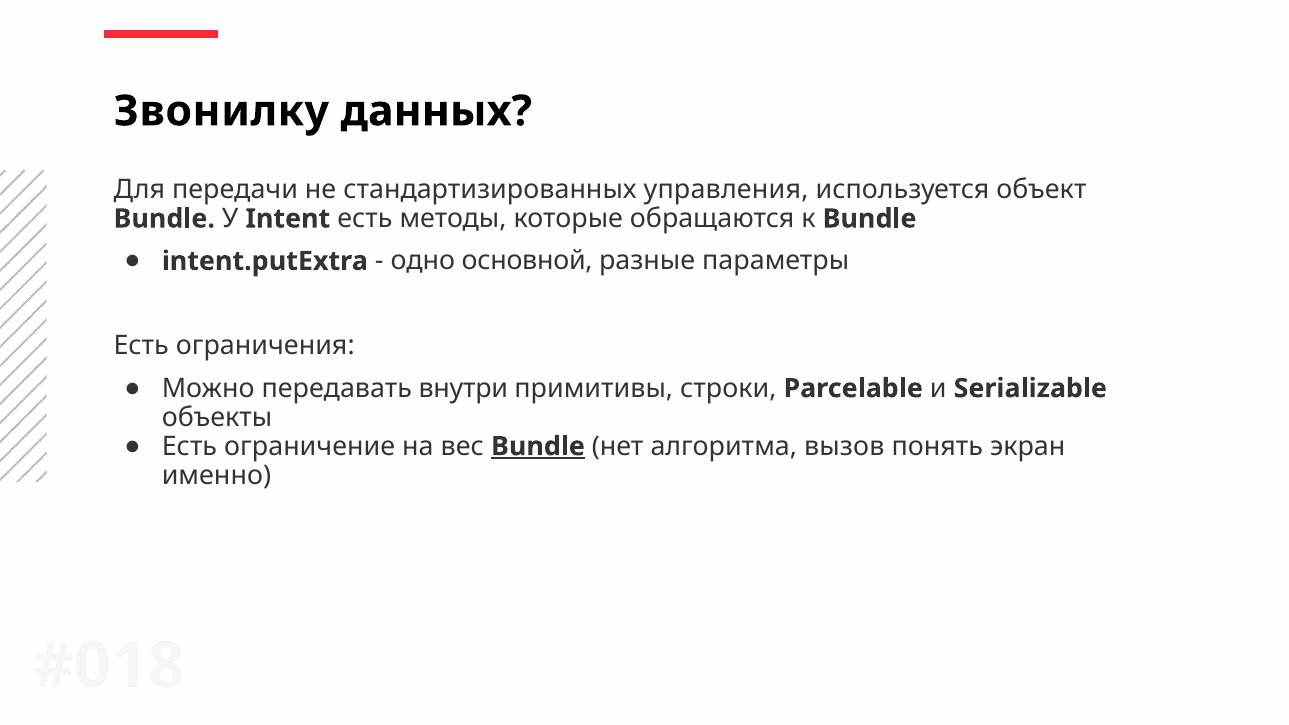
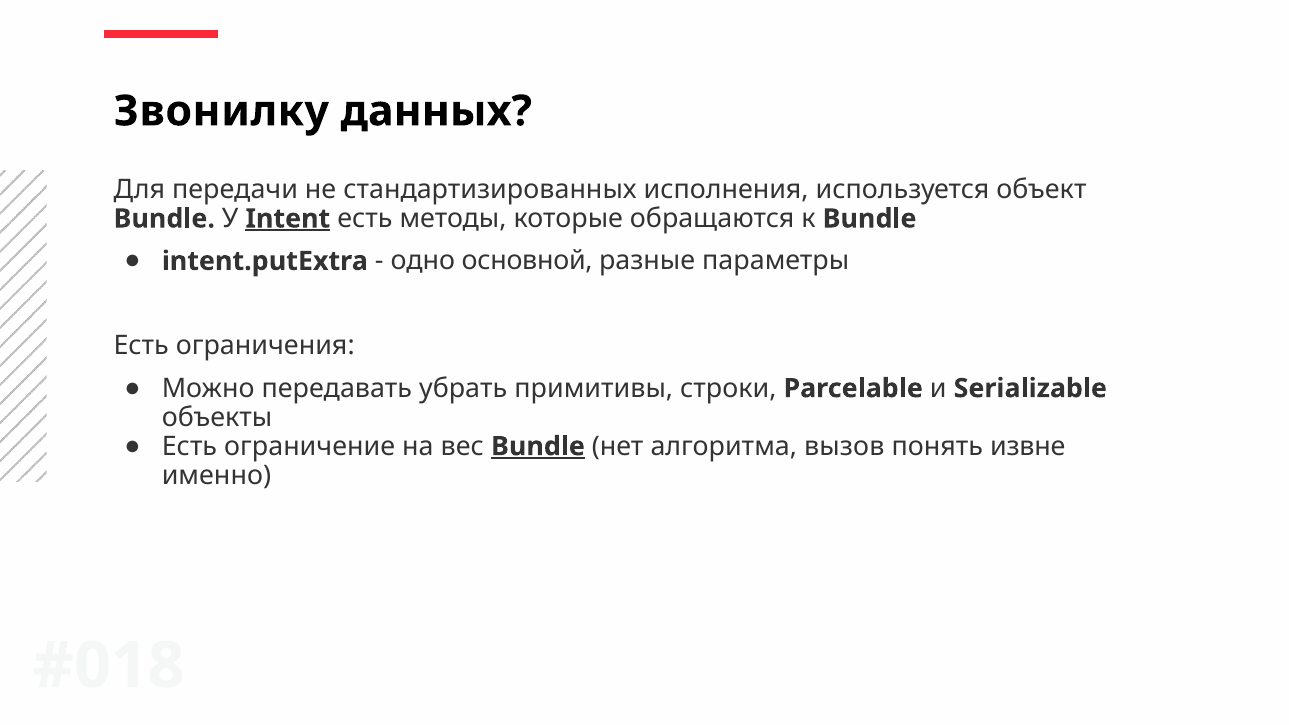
управления: управления -> исполнения (726, 190)
Intent underline: none -> present (288, 219)
внутри: внутри -> убрать (463, 388)
экран: экран -> извне (1028, 446)
